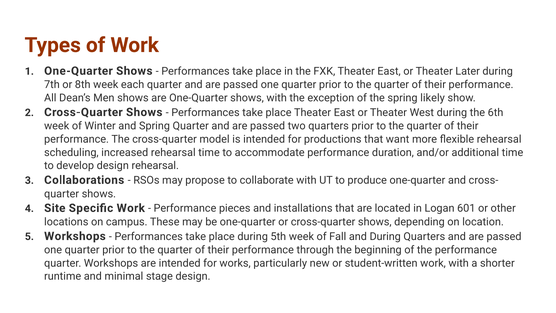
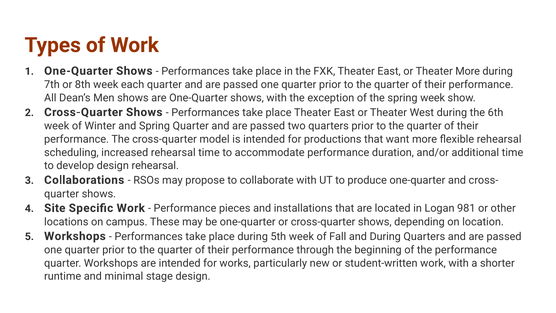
Theater Later: Later -> More (468, 71)
spring likely: likely -> week (433, 98)
601: 601 -> 981 (466, 208)
